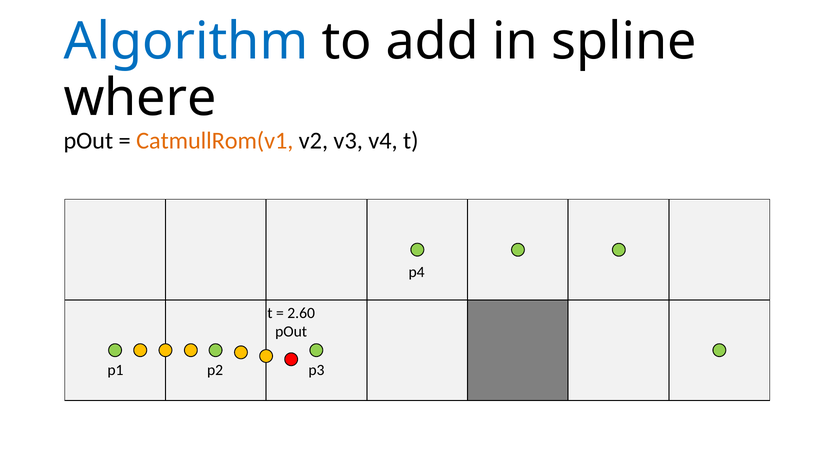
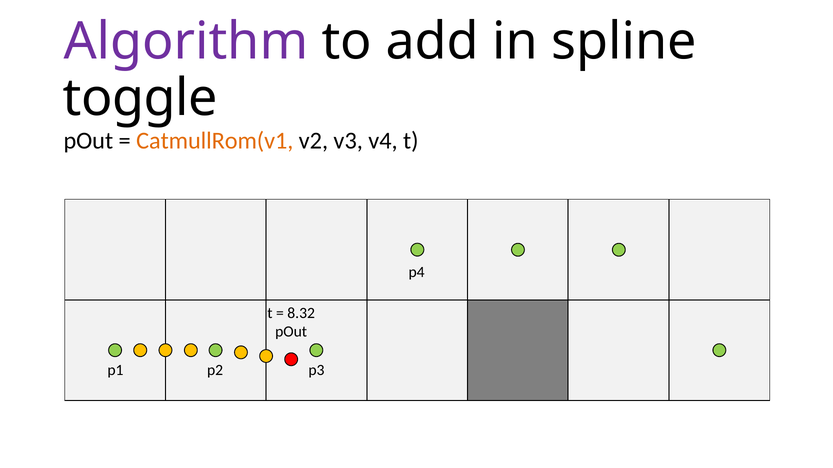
Algorithm colour: blue -> purple (186, 42)
where: where -> toggle (140, 98)
2.60: 2.60 -> 8.32 (301, 313)
